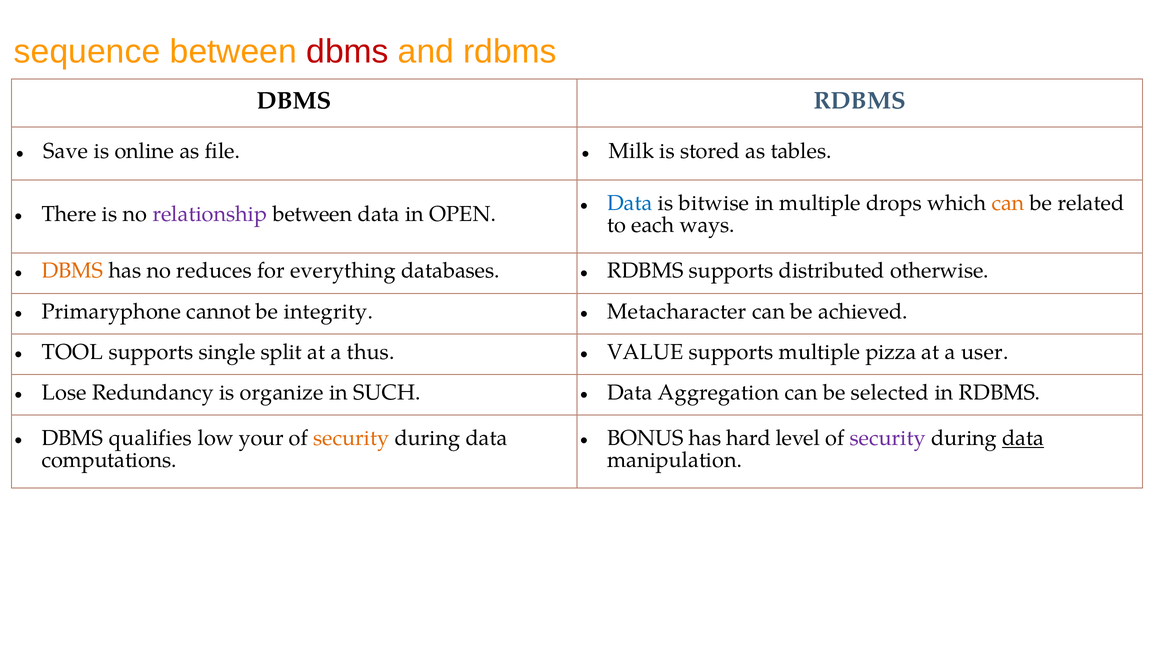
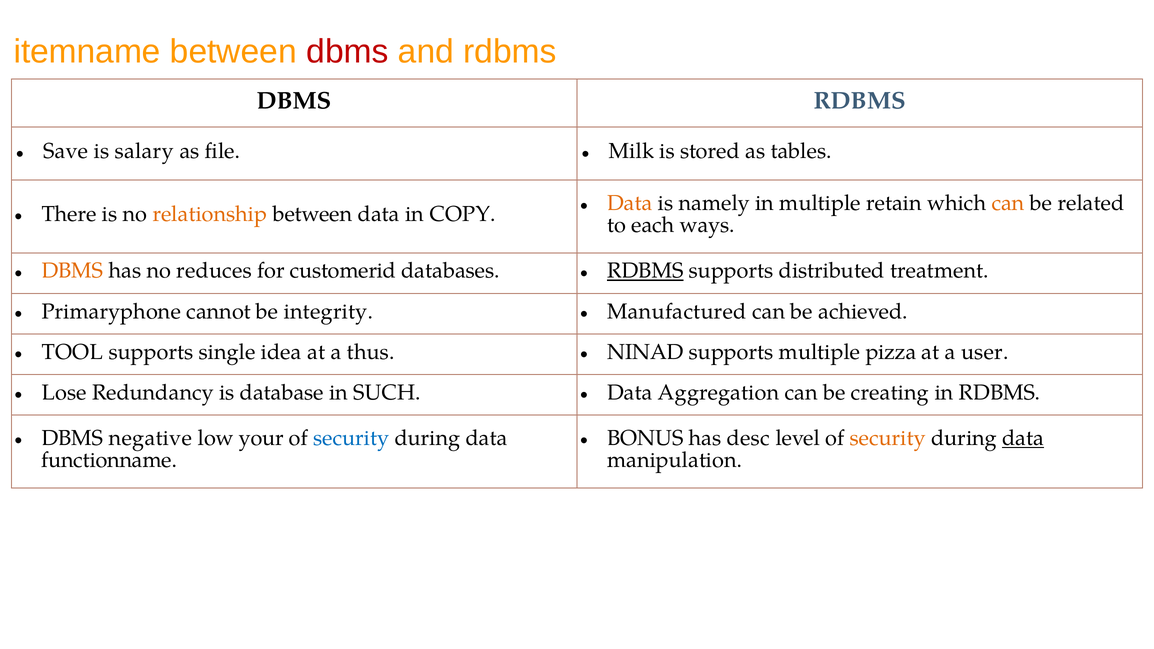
sequence: sequence -> itemname (87, 51)
online: online -> salary (144, 151)
Data colour: blue -> orange (630, 203)
bitwise: bitwise -> namely (714, 203)
drops: drops -> retain (894, 203)
relationship colour: purple -> orange (210, 214)
OPEN: OPEN -> COPY (463, 214)
everything: everything -> customerid (343, 271)
RDBMS underline: none -> present (645, 271)
otherwise: otherwise -> treatment (939, 271)
Metacharacter: Metacharacter -> Manufactured (677, 311)
split: split -> idea (281, 352)
VALUE: VALUE -> NINAD (645, 352)
organize: organize -> database (282, 392)
selected: selected -> creating (890, 392)
qualifies: qualifies -> negative (151, 438)
security colour: orange -> blue (351, 438)
hard: hard -> desc (748, 438)
security colour: purple -> orange (888, 438)
computations: computations -> functionname (109, 460)
